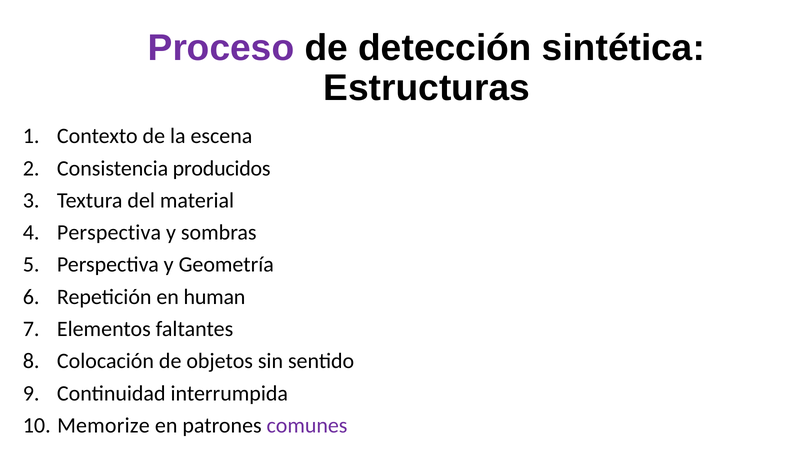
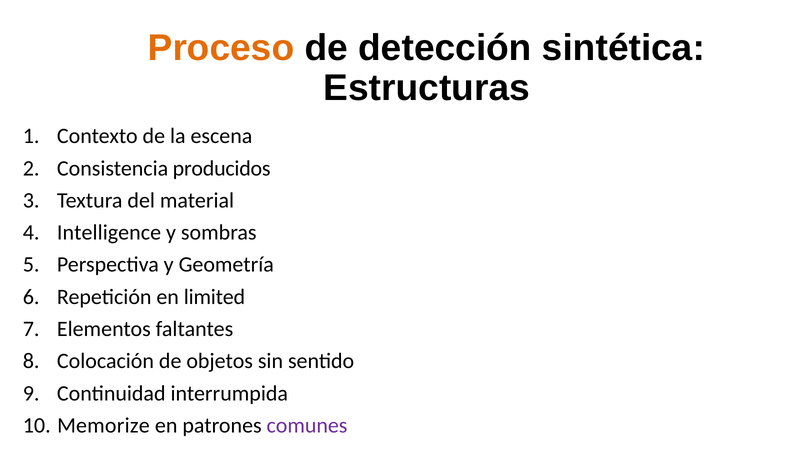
Proceso colour: purple -> orange (221, 48)
Perspectiva: Perspectiva -> Intelligence (109, 233)
human: human -> limited (214, 297)
